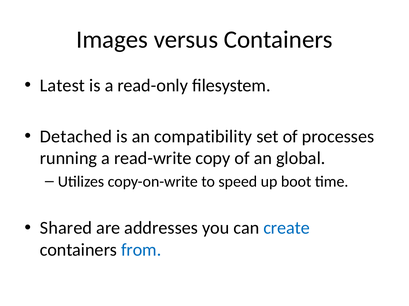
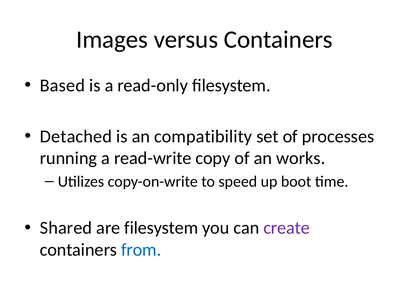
Latest: Latest -> Based (62, 86)
global: global -> works (301, 159)
are addresses: addresses -> filesystem (161, 229)
create colour: blue -> purple (287, 229)
